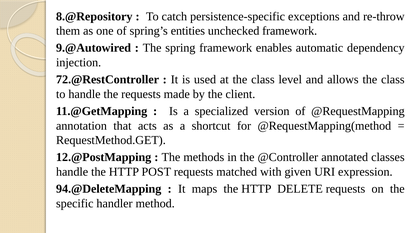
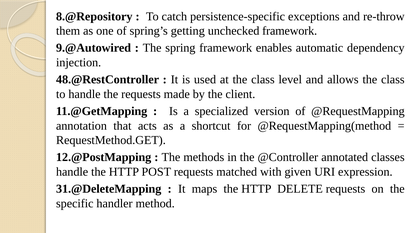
entities: entities -> getting (188, 31)
72.@RestController: 72.@RestController -> 48.@RestController (108, 80)
94.@DeleteMapping: 94.@DeleteMapping -> 31.@DeleteMapping (109, 189)
